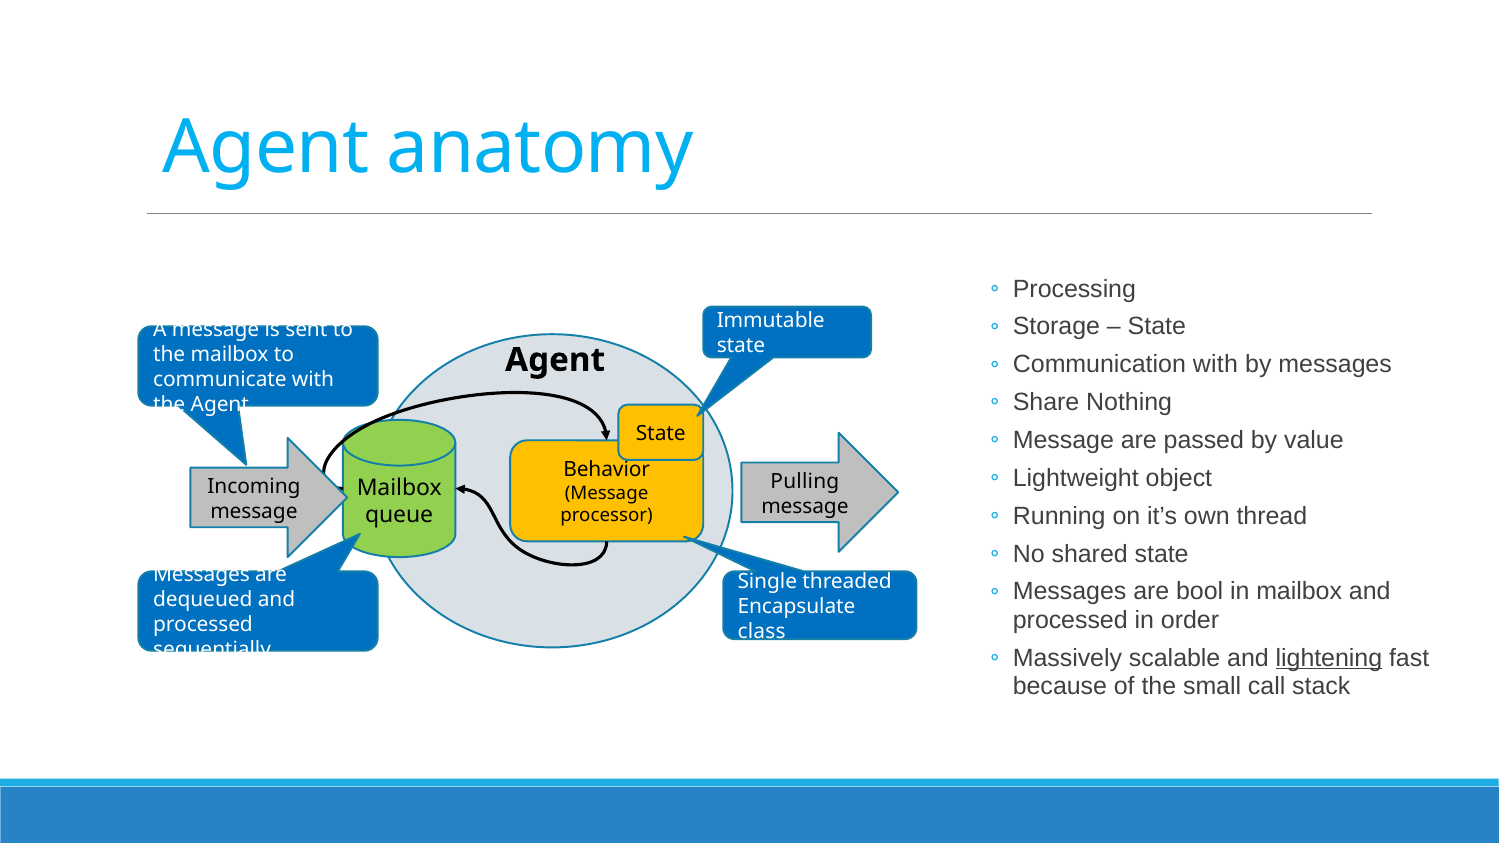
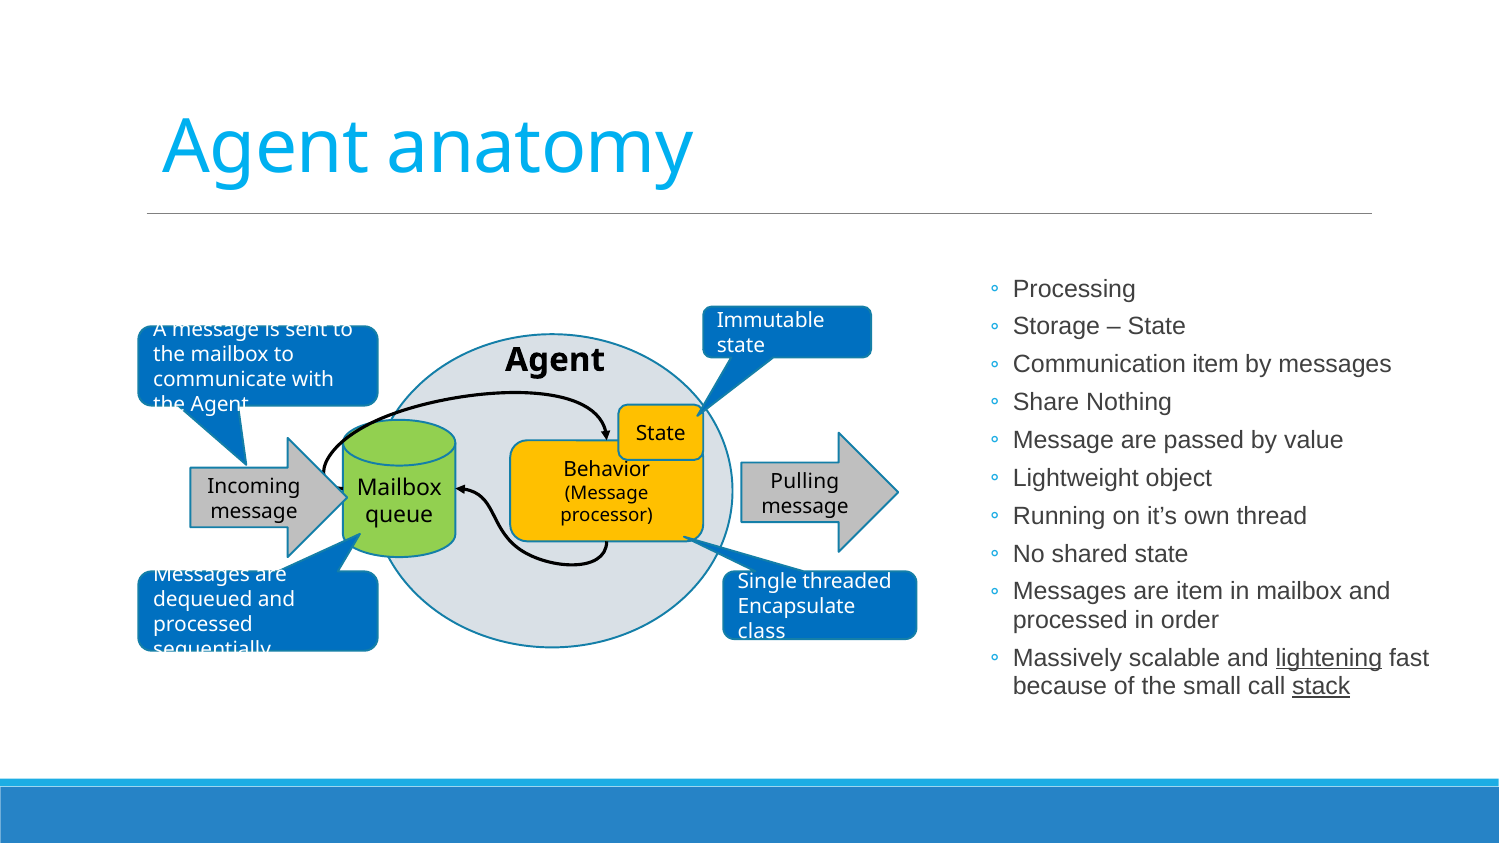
Communication with: with -> item (1216, 365)
are bool: bool -> item (1200, 592)
stack underline: none -> present (1321, 686)
